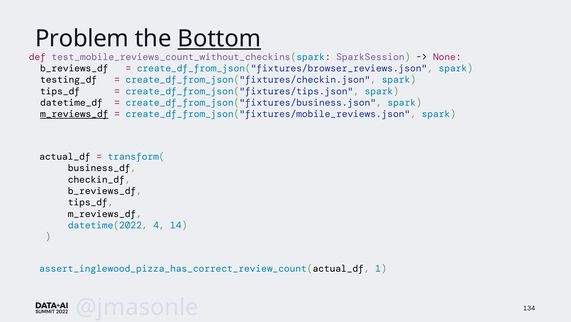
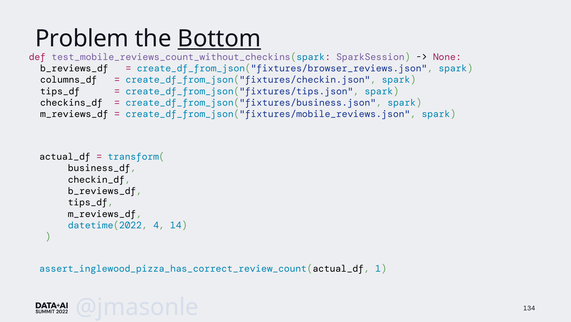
testing_df: testing_df -> columns_df (69, 80)
datetime_df: datetime_df -> checkins_df (71, 103)
m_reviews_df underline: present -> none (74, 114)
